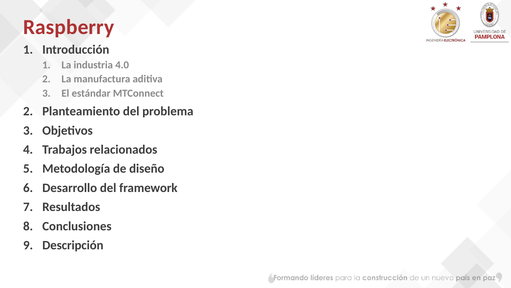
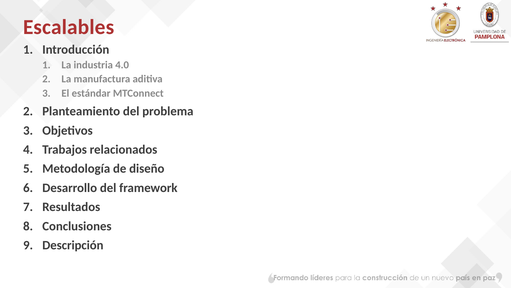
Raspberry: Raspberry -> Escalables (69, 27)
